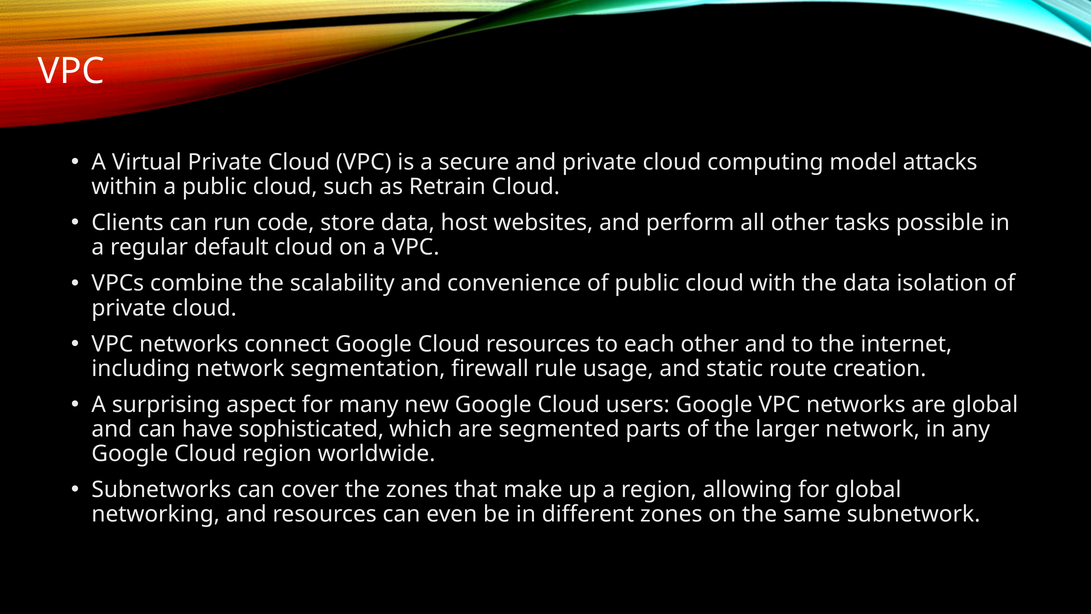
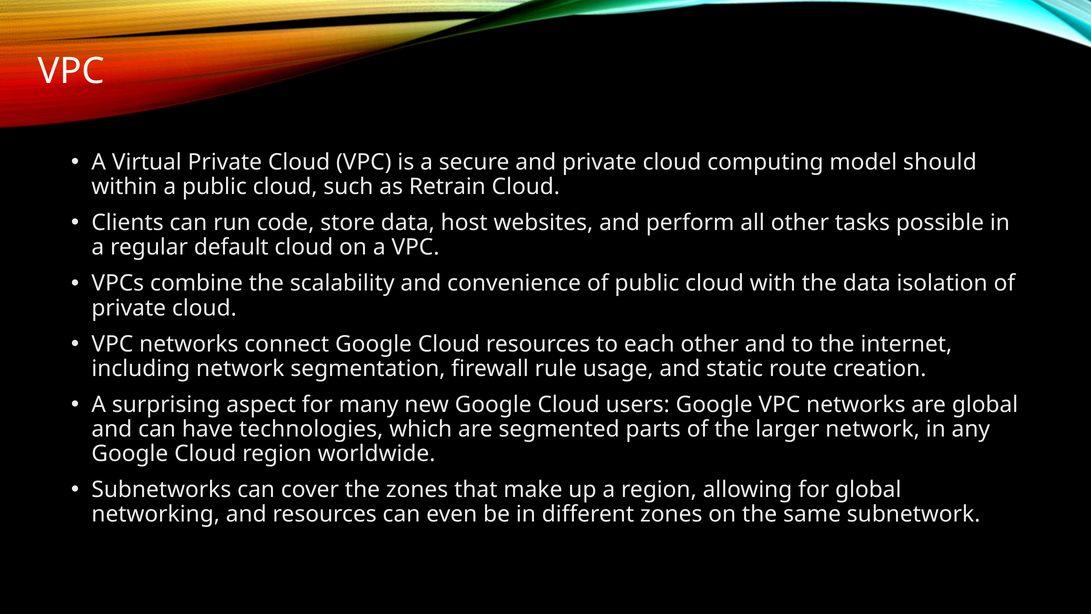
attacks: attacks -> should (940, 162)
sophisticated: sophisticated -> technologies (311, 429)
